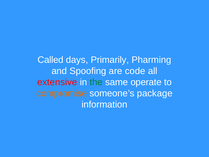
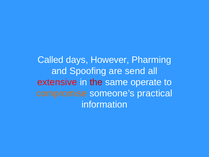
Primarily: Primarily -> However (110, 60)
code: code -> send (135, 71)
the colour: green -> red (96, 82)
package: package -> practical (155, 93)
